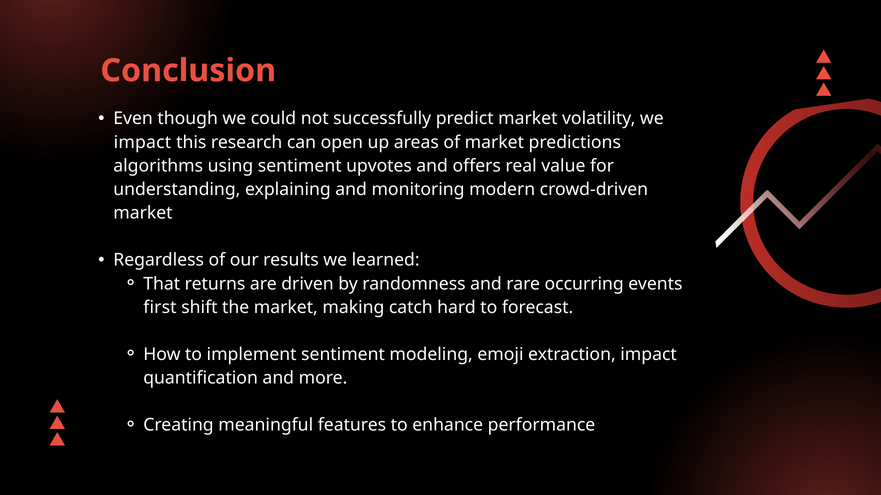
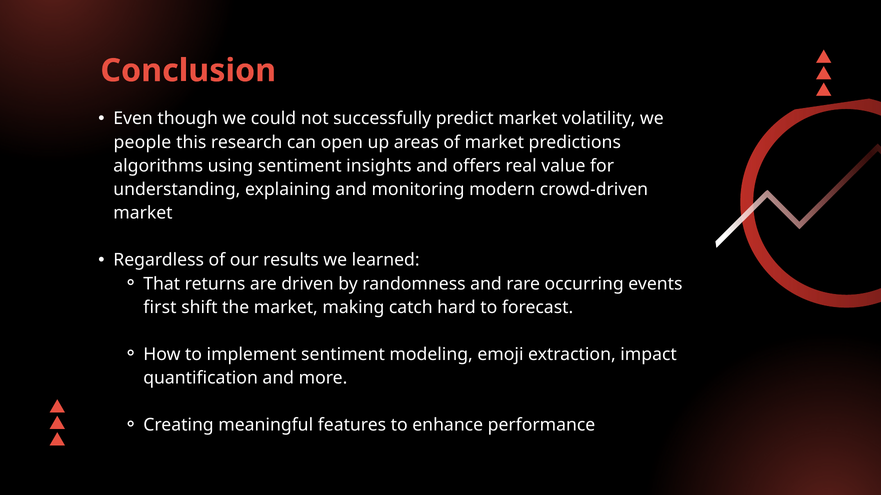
impact: impact -> people (142, 142)
upvotes: upvotes -> insights (379, 166)
